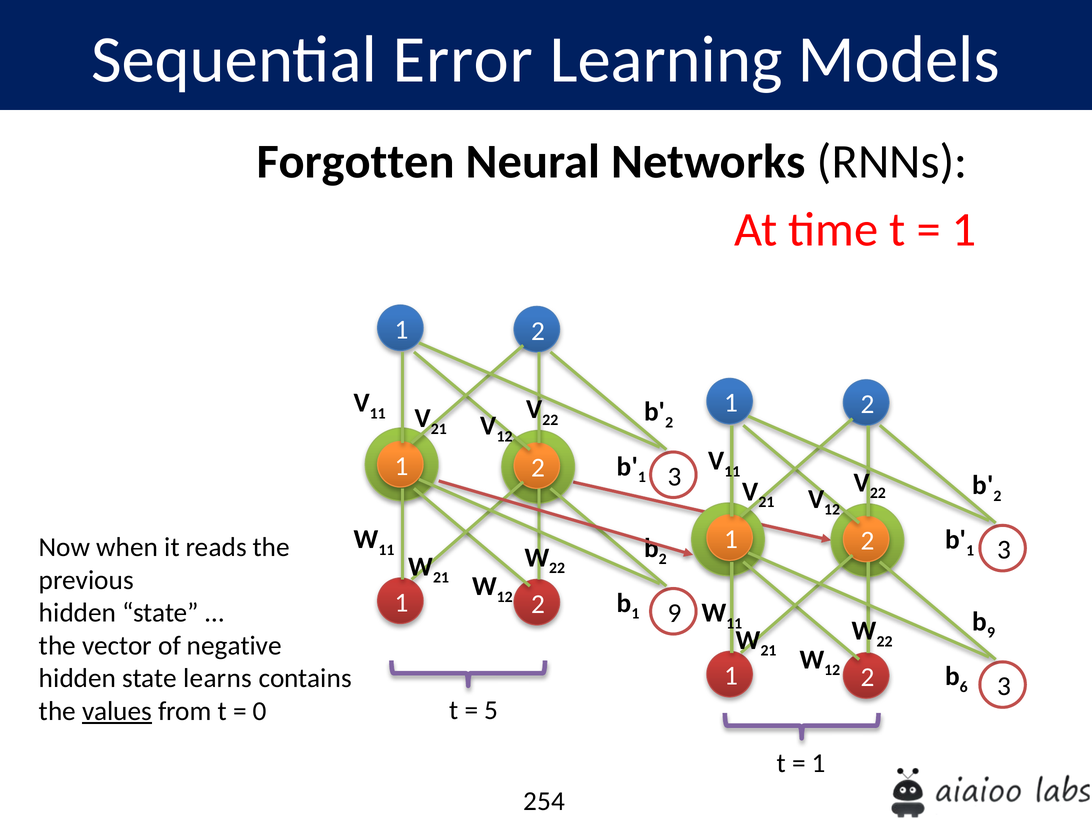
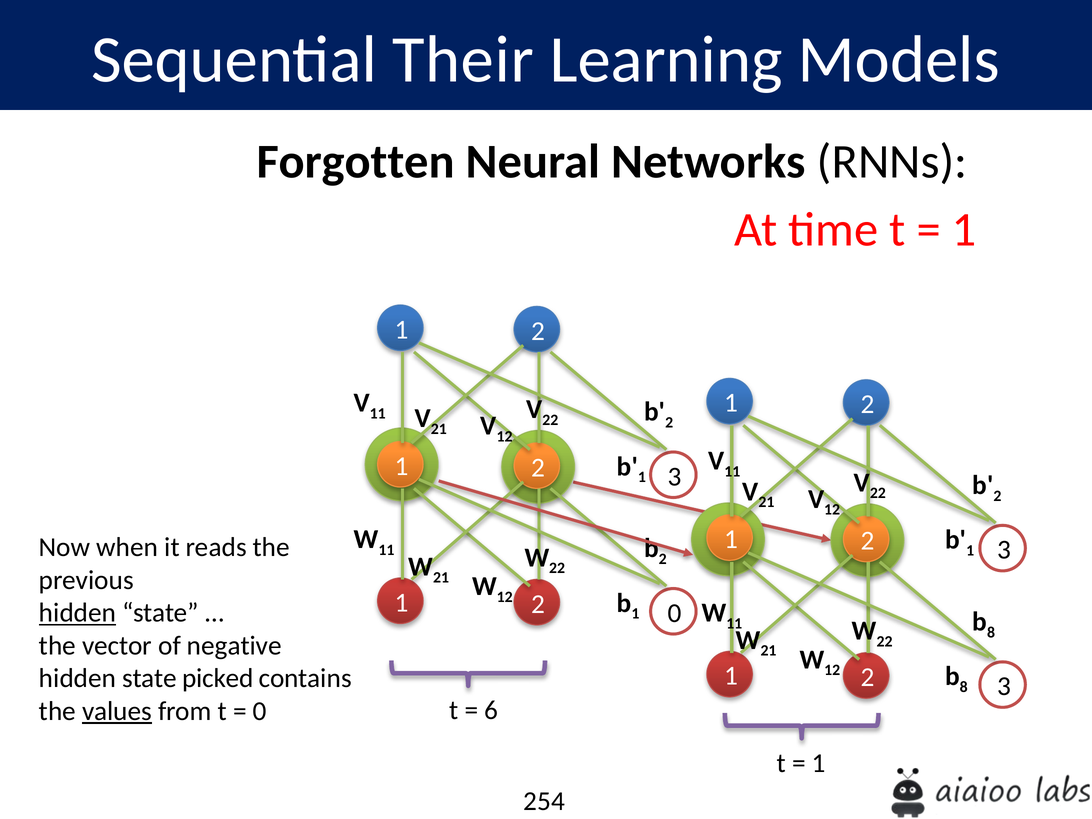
Error: Error -> Their (463, 59)
2 9: 9 -> 0 (675, 613)
hidden underline: none -> present (78, 613)
9: 9 -> 8 (991, 632)
6: 6 -> 8 (964, 687)
learns: learns -> picked (218, 678)
5: 5 -> 6 (491, 710)
